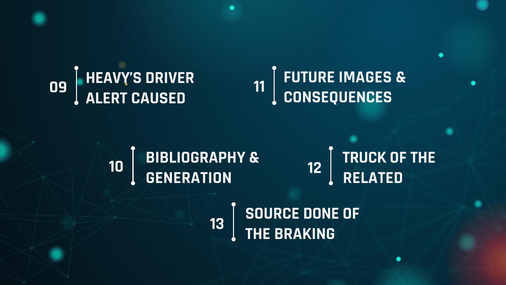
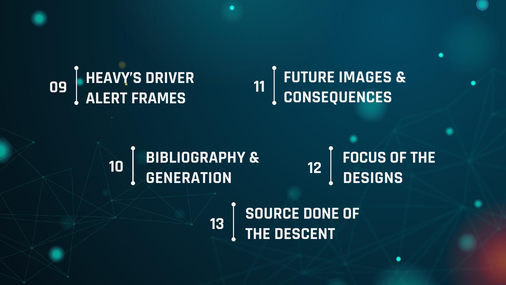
CAUSED: CAUSED -> FRAMES (159, 98)
TRUCK: TRUCK -> FOCUS (364, 157)
RELATED: RELATED -> DESIGNS (373, 177)
BRAKING: BRAKING -> DESCENT (305, 233)
